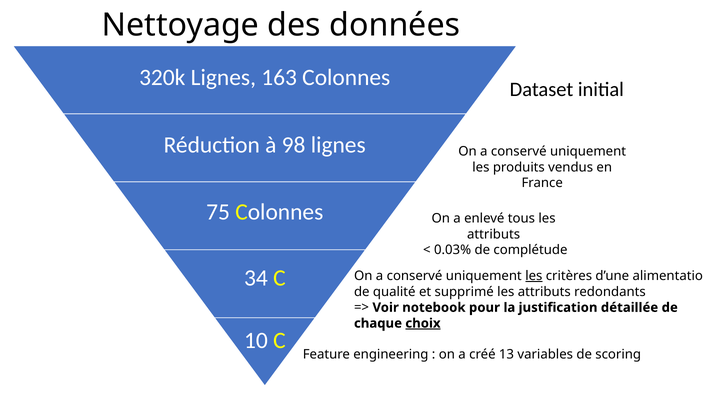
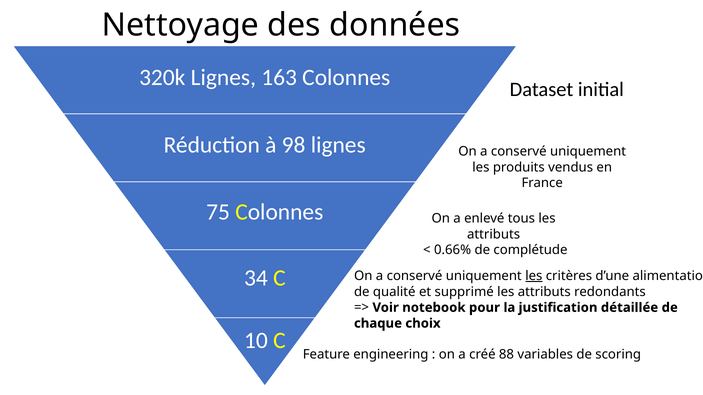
0.03%: 0.03% -> 0.66% (453, 250)
choix underline: present -> none (423, 324)
13: 13 -> 88 (506, 355)
